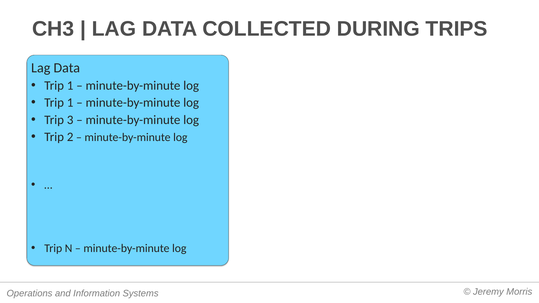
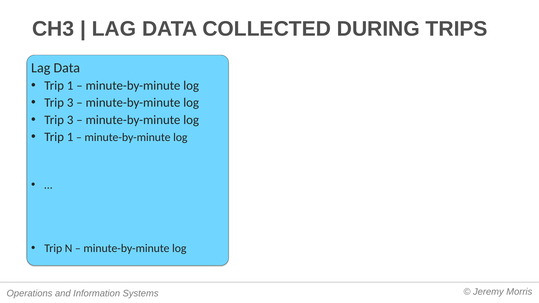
1: 1 -> 3 (70, 103)
2: 2 -> 1 (70, 137)
